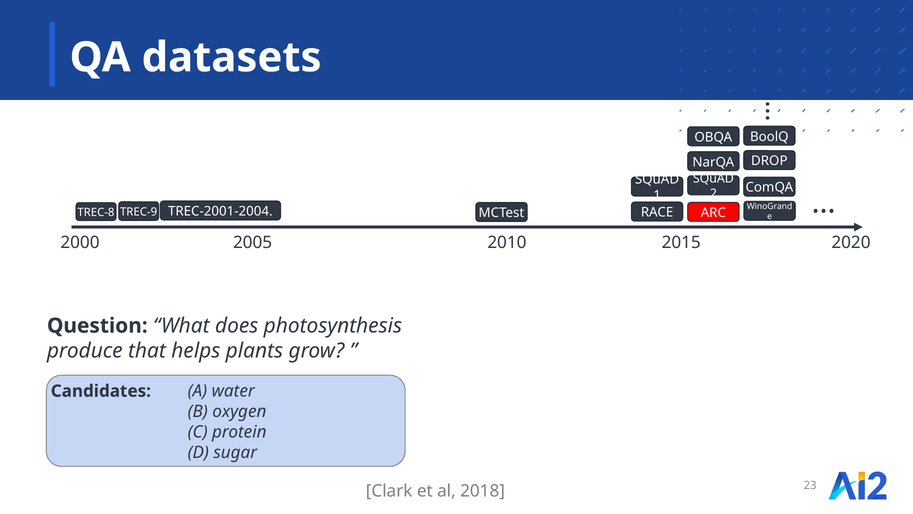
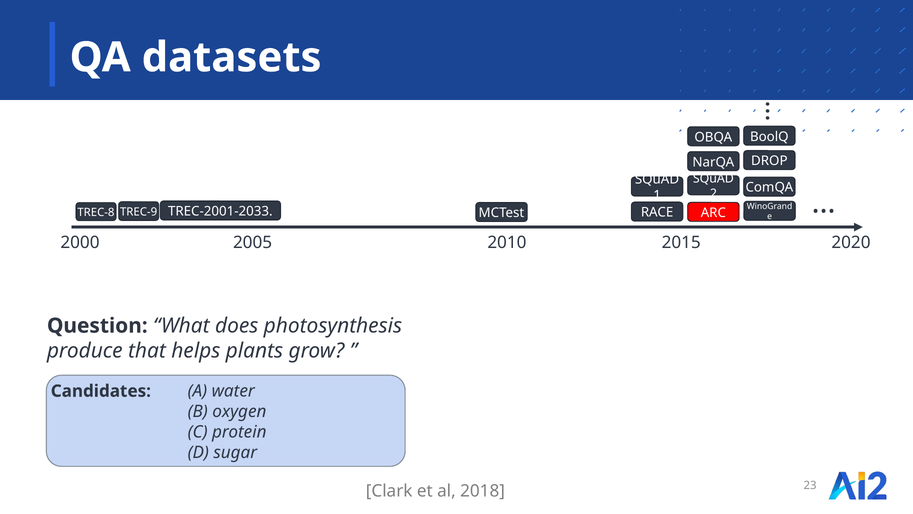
TREC-2001-2004: TREC-2001-2004 -> TREC-2001-2033 (220, 211)
